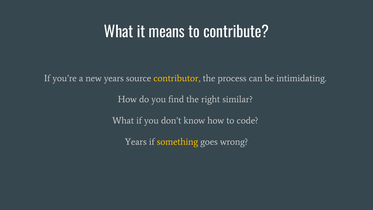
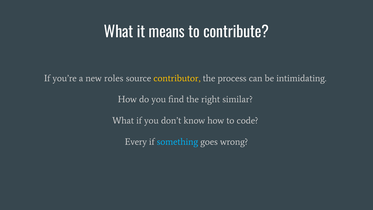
new years: years -> roles (114, 78)
Years: Years -> Every (136, 142)
something colour: yellow -> light blue (177, 142)
